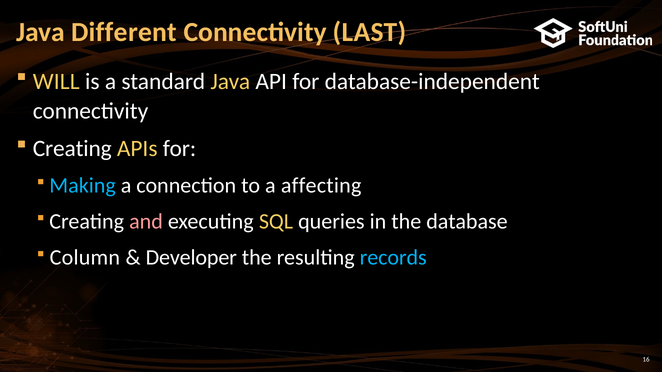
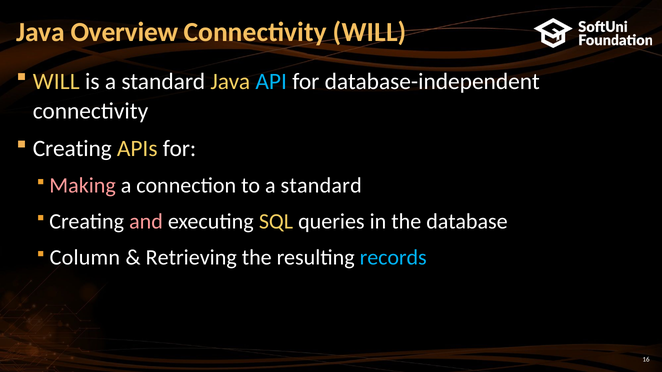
Different: Different -> Overview (124, 32)
Connectivity LAST: LAST -> WILL (370, 32)
API colour: white -> light blue (271, 82)
Making colour: light blue -> pink (83, 186)
to a affecting: affecting -> standard (321, 186)
Developer: Developer -> Retrieving (191, 258)
